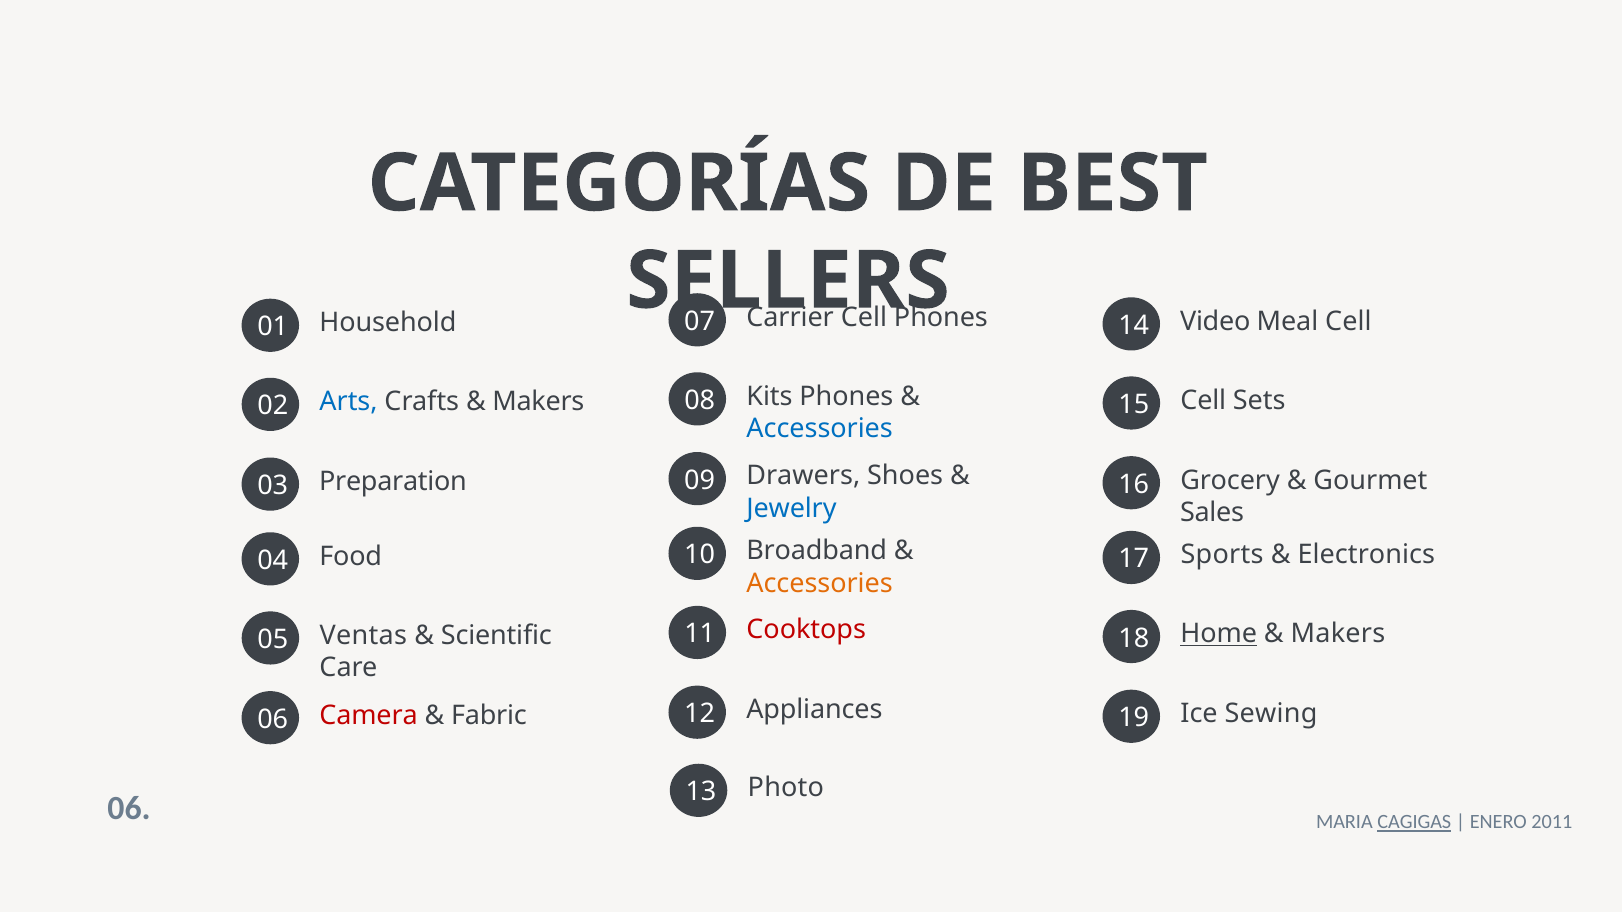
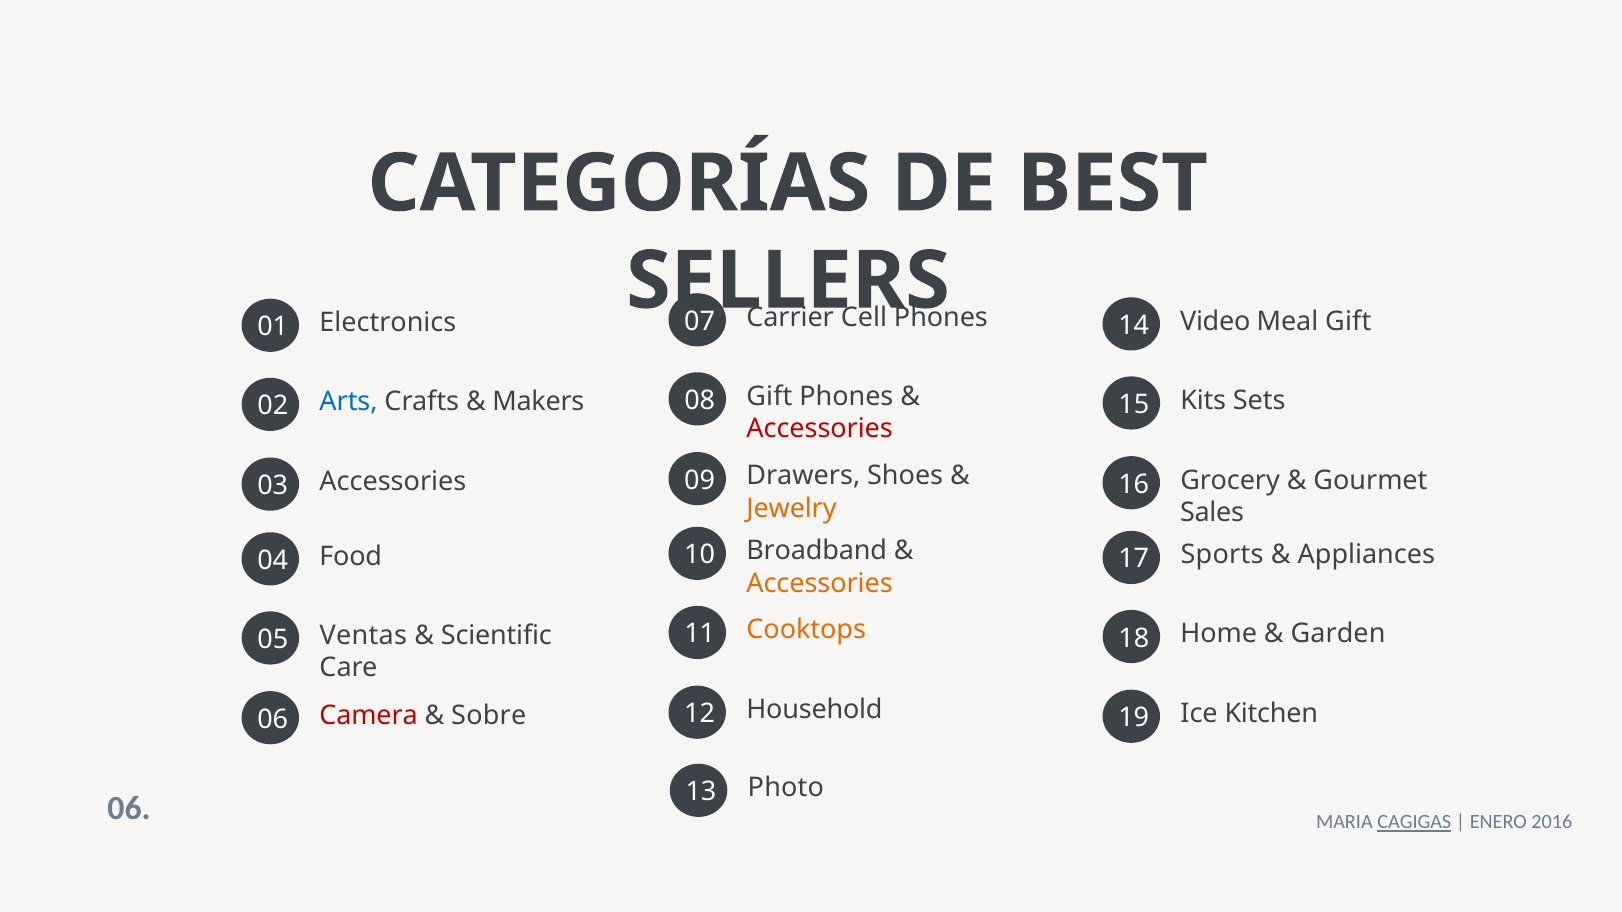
Meal Cell: Cell -> Gift (1348, 322)
Household: Household -> Electronics (388, 323)
08 Kits: Kits -> Gift (769, 396)
15 Cell: Cell -> Kits (1203, 401)
Accessories colour: blue -> red (820, 429)
03 Preparation: Preparation -> Accessories (393, 482)
Jewelry colour: blue -> orange (791, 509)
Electronics: Electronics -> Appliances (1366, 555)
Cooktops colour: red -> orange (806, 630)
Home underline: present -> none (1219, 634)
Makers: Makers -> Garden (1338, 634)
Appliances: Appliances -> Household (814, 710)
Sewing: Sewing -> Kitchen (1271, 714)
Fabric: Fabric -> Sobre (489, 715)
2011: 2011 -> 2016 (1552, 823)
